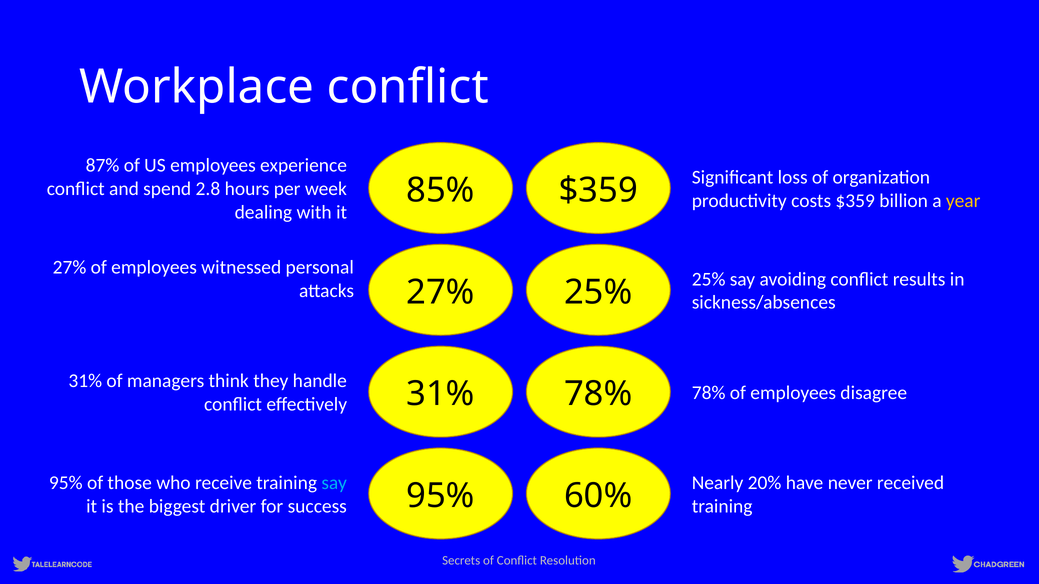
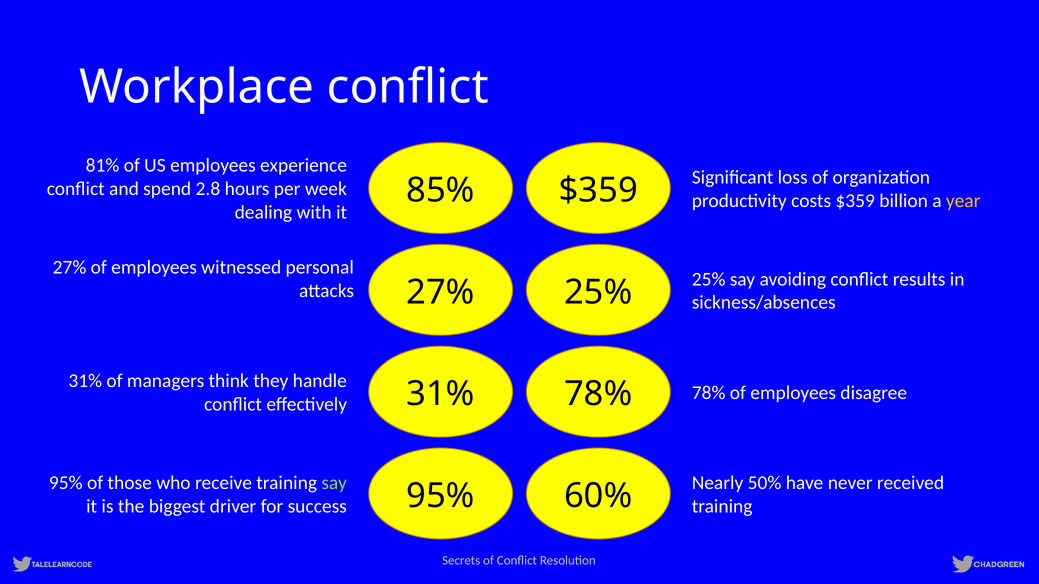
87%: 87% -> 81% (103, 166)
say colour: light blue -> light green (334, 483)
20%: 20% -> 50% (765, 483)
